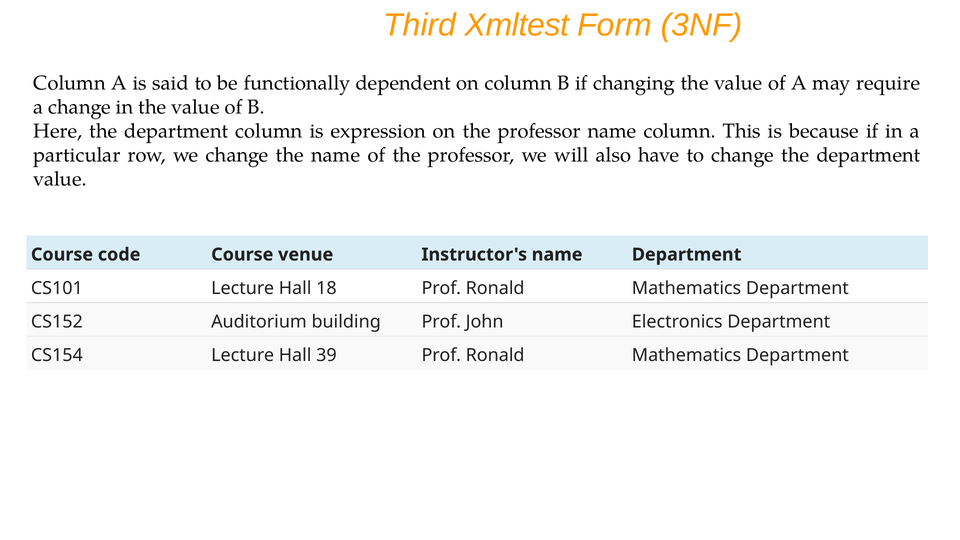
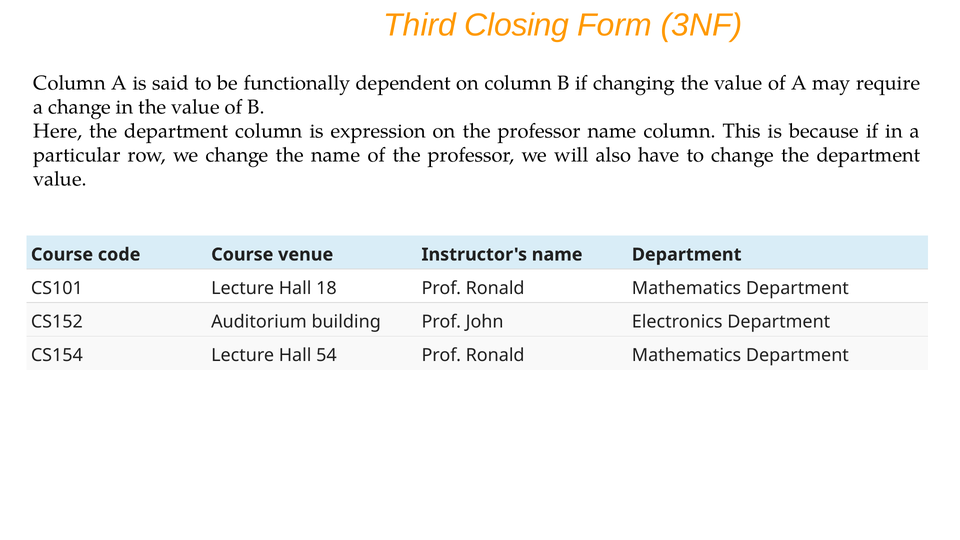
Xmltest: Xmltest -> Closing (517, 25)
39: 39 -> 54 (326, 355)
